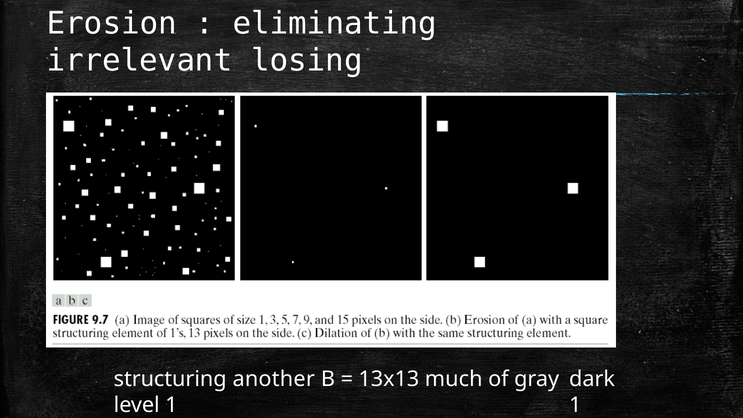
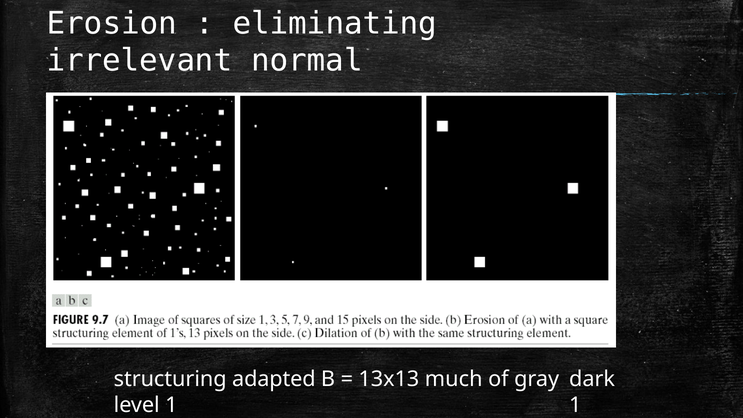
losing: losing -> normal (307, 61)
another: another -> adapted (274, 379)
